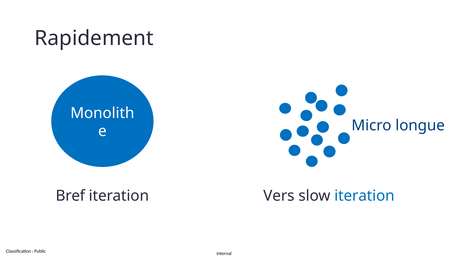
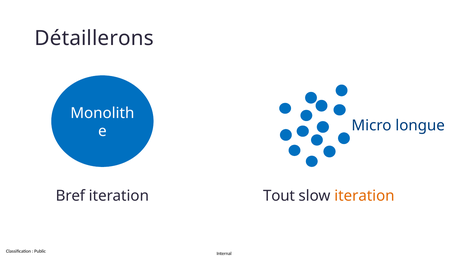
Rapidement: Rapidement -> Détaillerons (94, 38)
Vers: Vers -> Tout (279, 195)
iteration colour: blue -> orange (364, 195)
